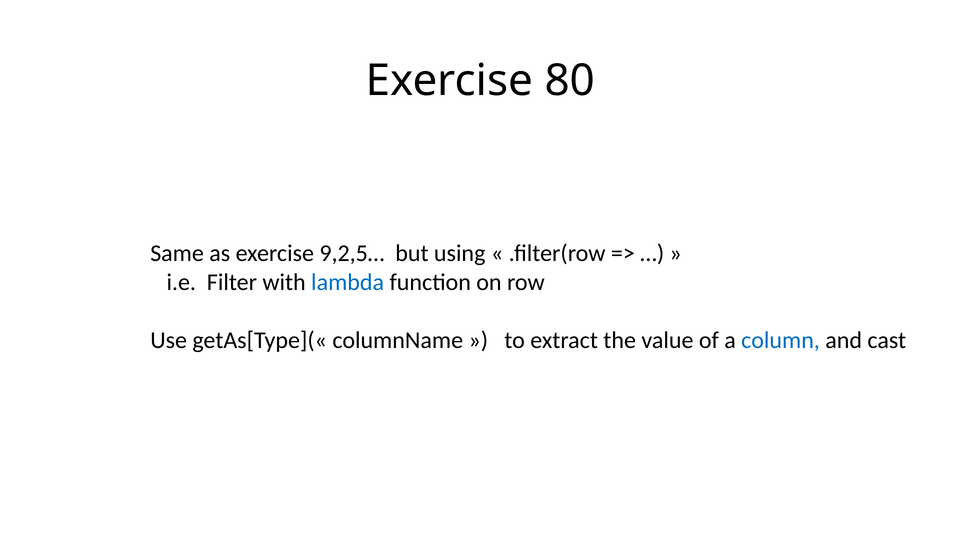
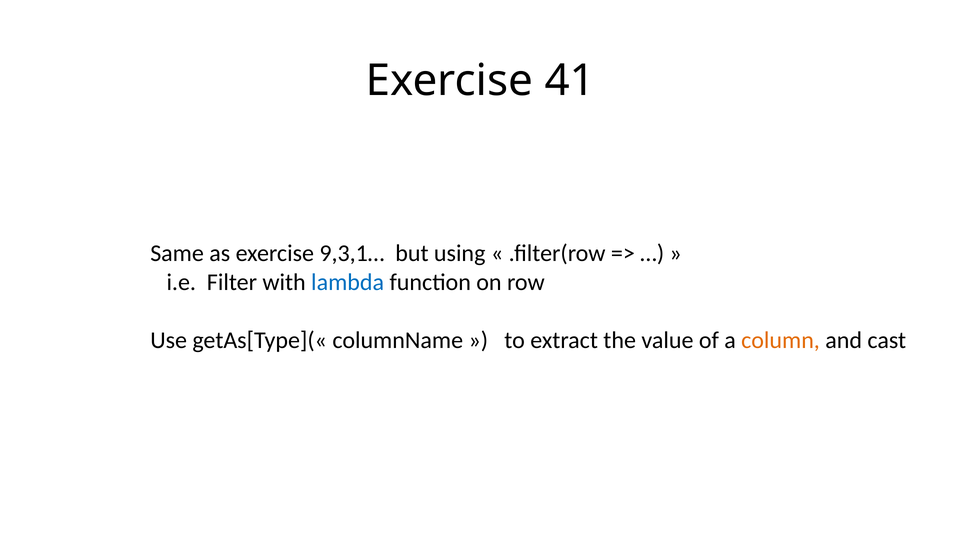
80: 80 -> 41 (570, 81)
9,2,5…: 9,2,5… -> 9,3,1… (352, 253)
column colour: blue -> orange (781, 340)
